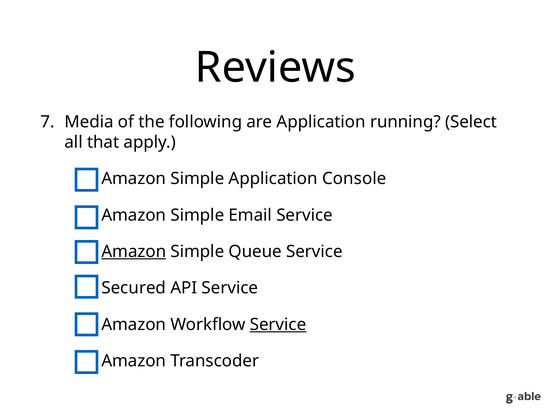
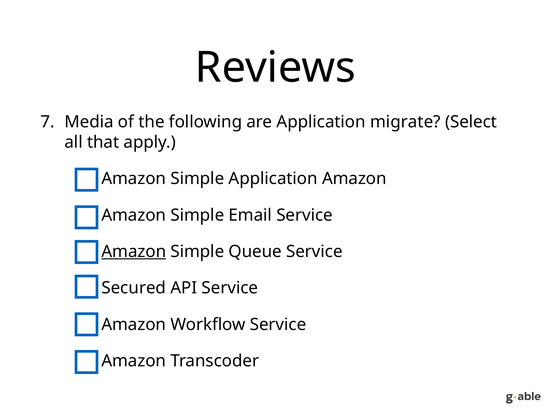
running: running -> migrate (405, 122)
Application Console: Console -> Amazon (354, 179)
Service underline: present -> none (278, 325)
